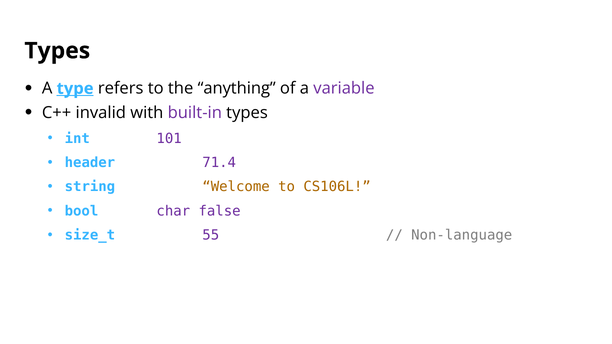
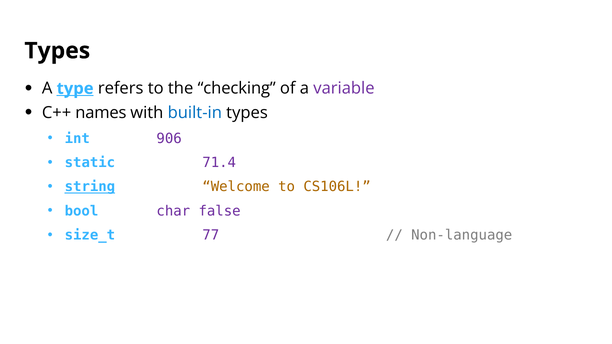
anything: anything -> checking (237, 89)
invalid: invalid -> names (101, 113)
built-in colour: purple -> blue (195, 113)
101: 101 -> 906 (169, 139)
header: header -> static (90, 163)
string underline: none -> present (90, 187)
55: 55 -> 77 (211, 235)
